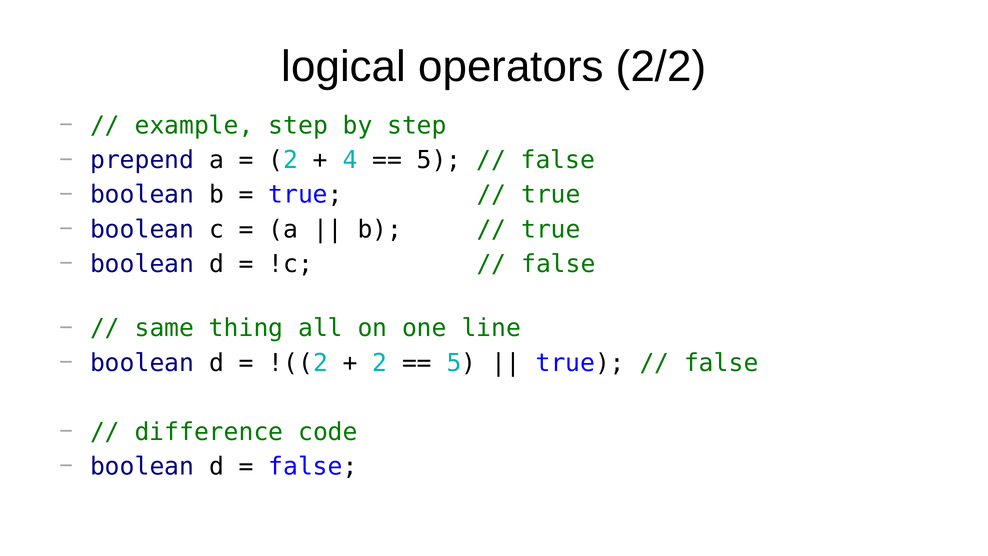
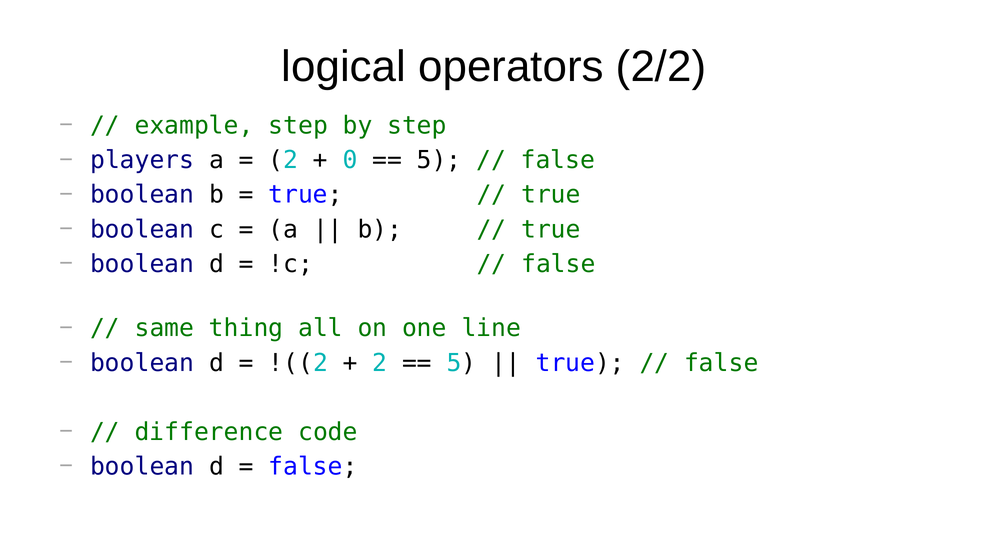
prepend: prepend -> players (142, 160)
4: 4 -> 0 (350, 160)
